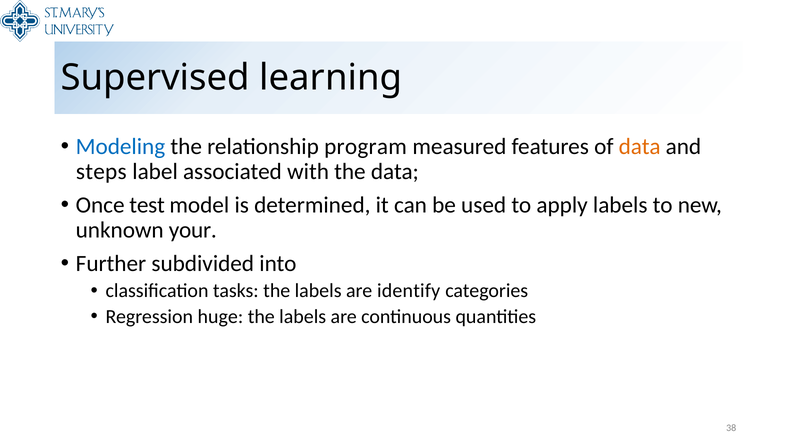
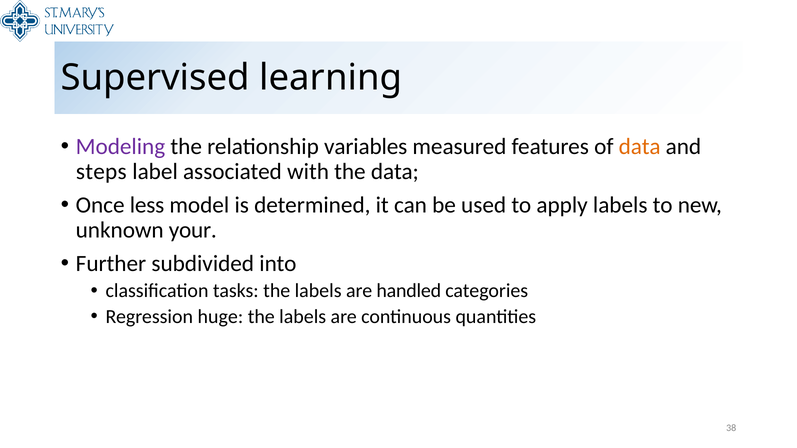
Modeling colour: blue -> purple (120, 146)
program: program -> variables (366, 146)
test: test -> less (147, 205)
identify: identify -> handled (409, 291)
